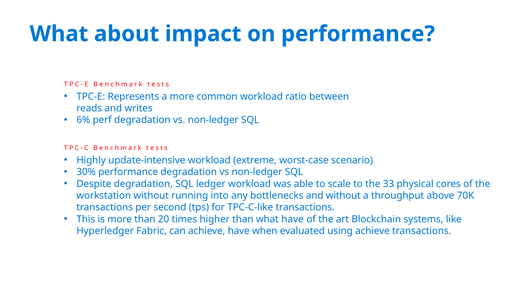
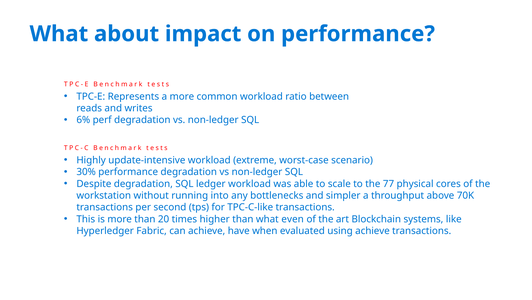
33: 33 -> 77 (389, 183)
and without: without -> simpler (343, 195)
what have: have -> even (293, 219)
